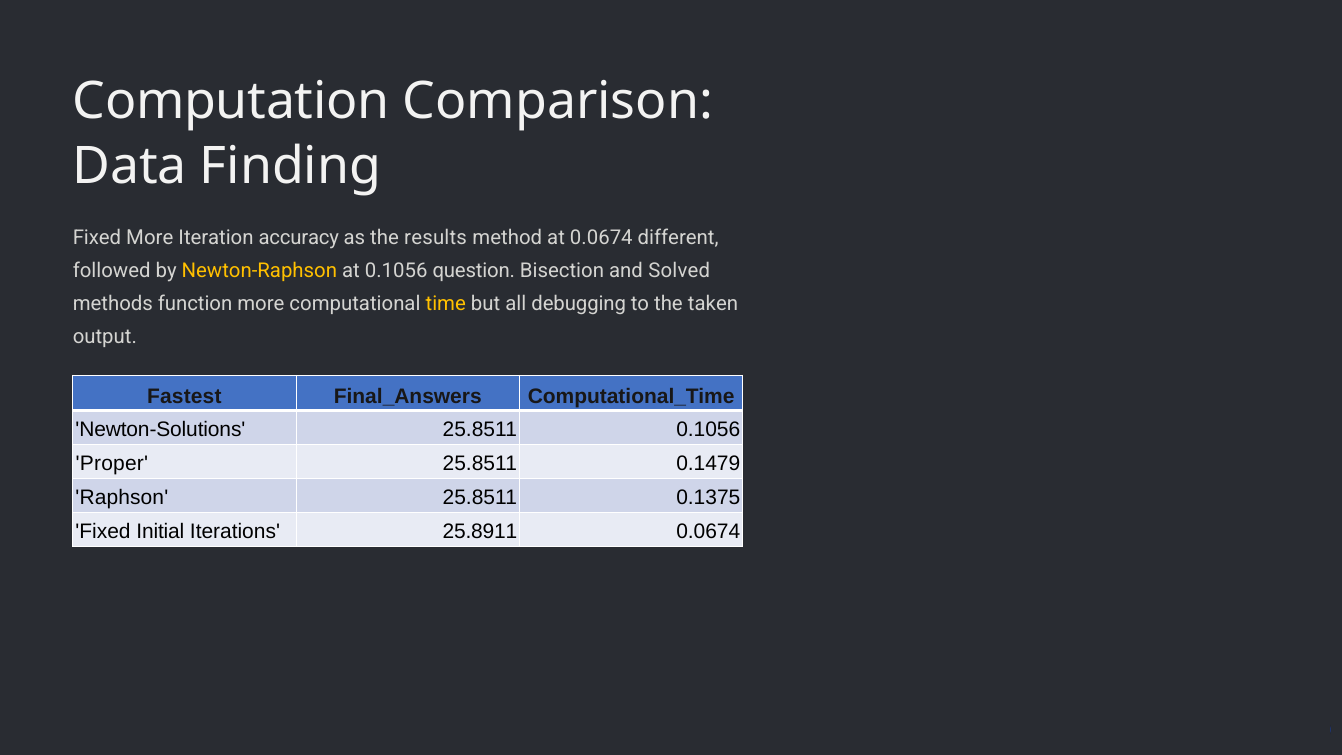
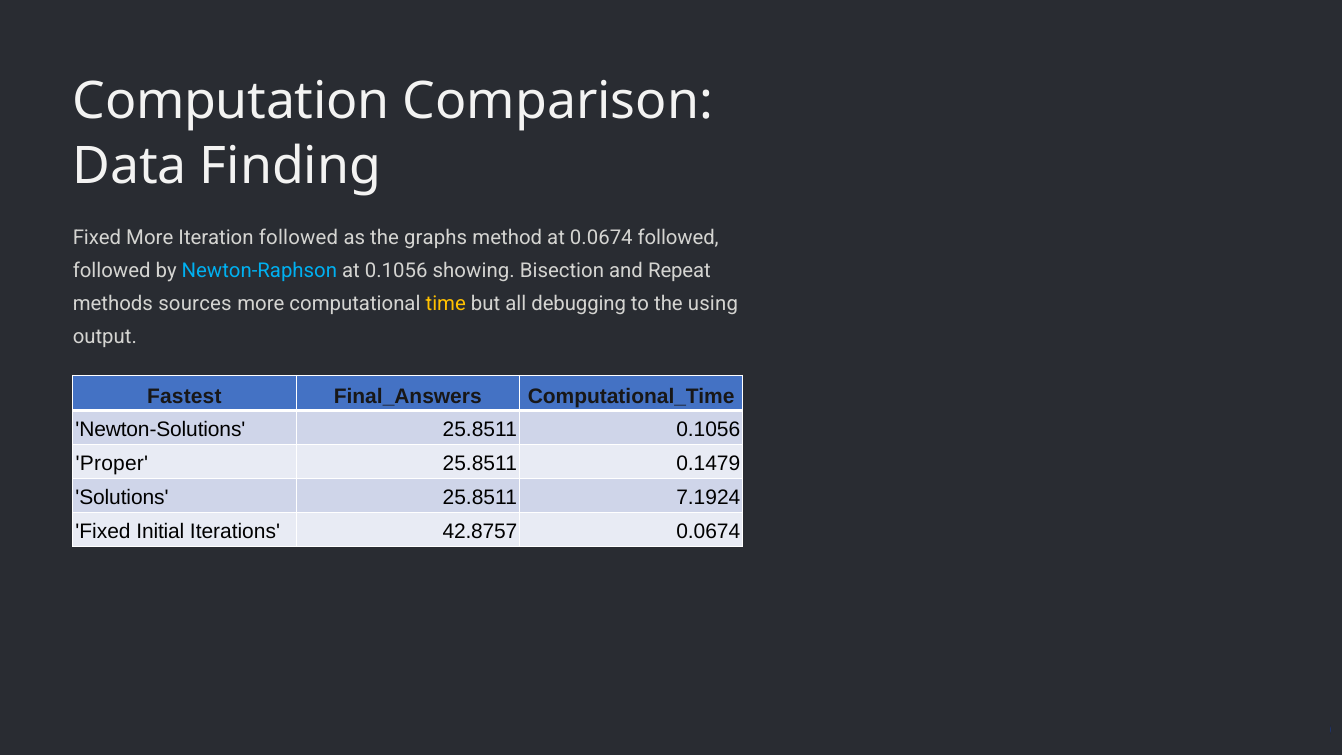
Iteration accuracy: accuracy -> followed (299, 237)
results: results -> graphs (436, 237)
0.0674 different: different -> followed (678, 237)
Newton-Raphson colour: yellow -> light blue (259, 270)
question: question -> showing (474, 270)
Solved: Solved -> Repeat (679, 270)
function: function -> sources (195, 304)
taken: taken -> using (713, 304)
Raphson: Raphson -> Solutions (122, 497)
0.1375: 0.1375 -> 7.1924 (708, 497)
25.8911: 25.8911 -> 42.8757 (480, 531)
